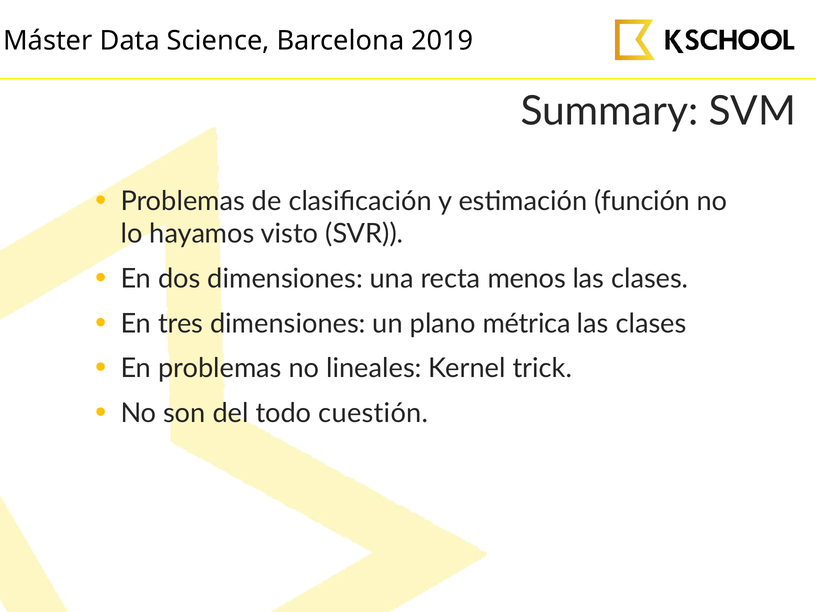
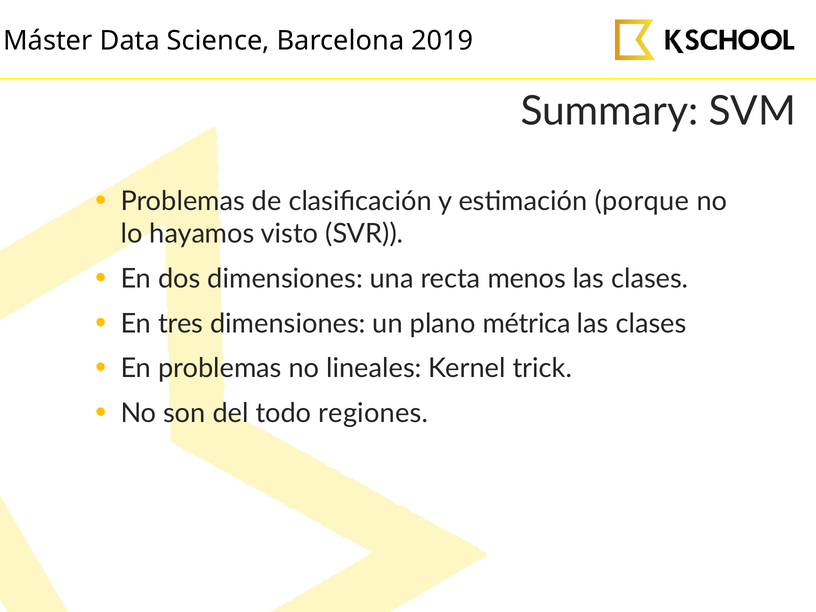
función: función -> porque (642, 201)
cuestión: cuestión -> regiones (373, 413)
